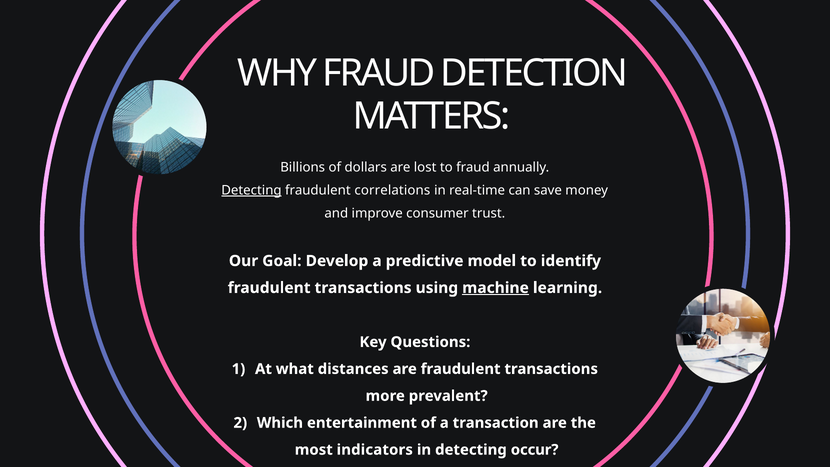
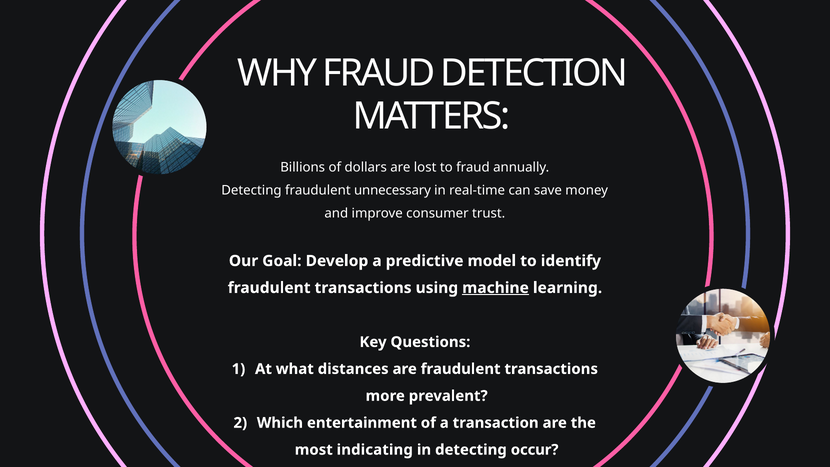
Detecting underline: present -> none (251, 190)
correlations: correlations -> unnecessary (392, 190)
indicators: indicators -> indicating (375, 450)
